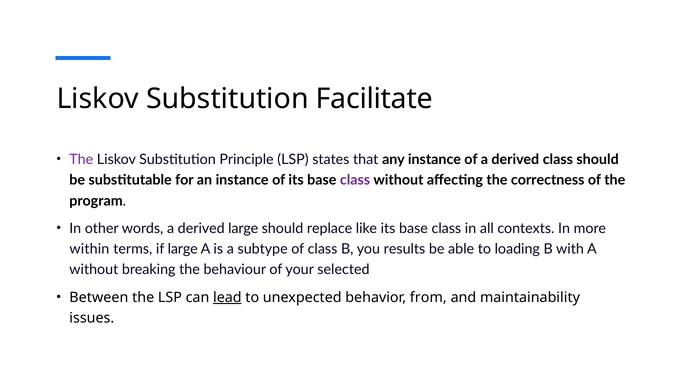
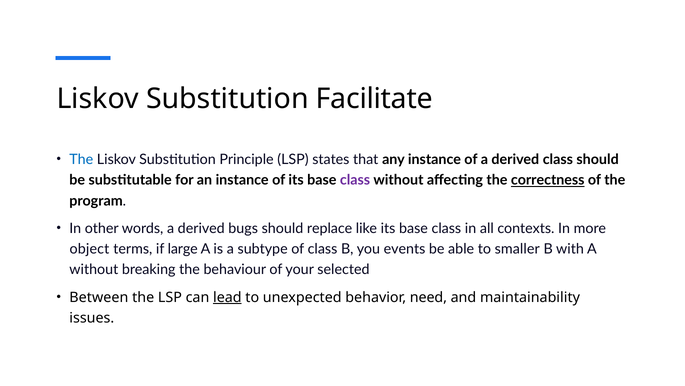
The colour: purple -> blue (81, 159)
correctness underline: none -> present (548, 180)
derived large: large -> bugs (243, 228)
within: within -> object (89, 249)
results: results -> events (404, 249)
loading: loading -> smaller (517, 249)
from: from -> need (428, 297)
